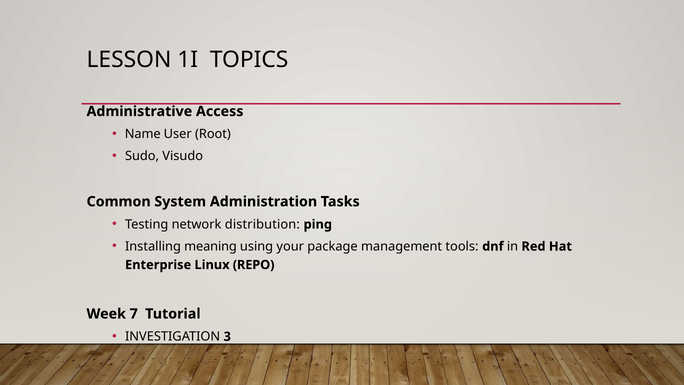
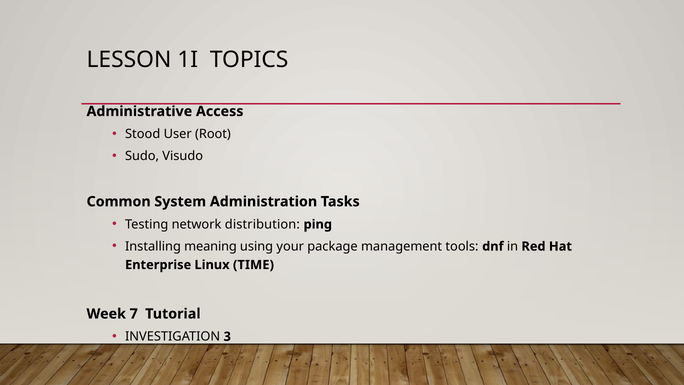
Name: Name -> Stood (143, 134)
REPO: REPO -> TIME (253, 265)
